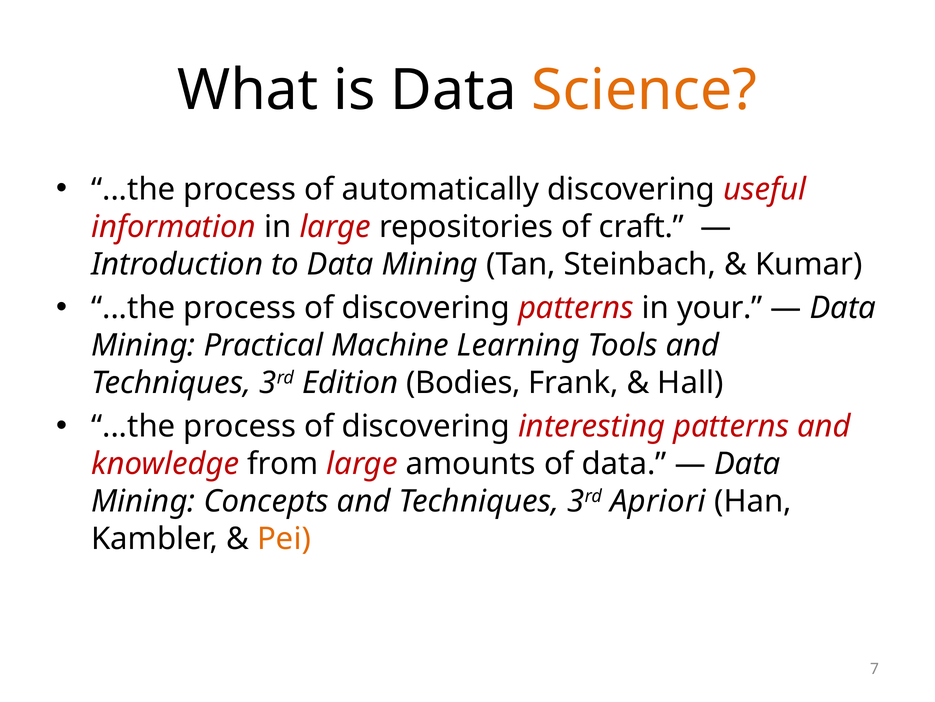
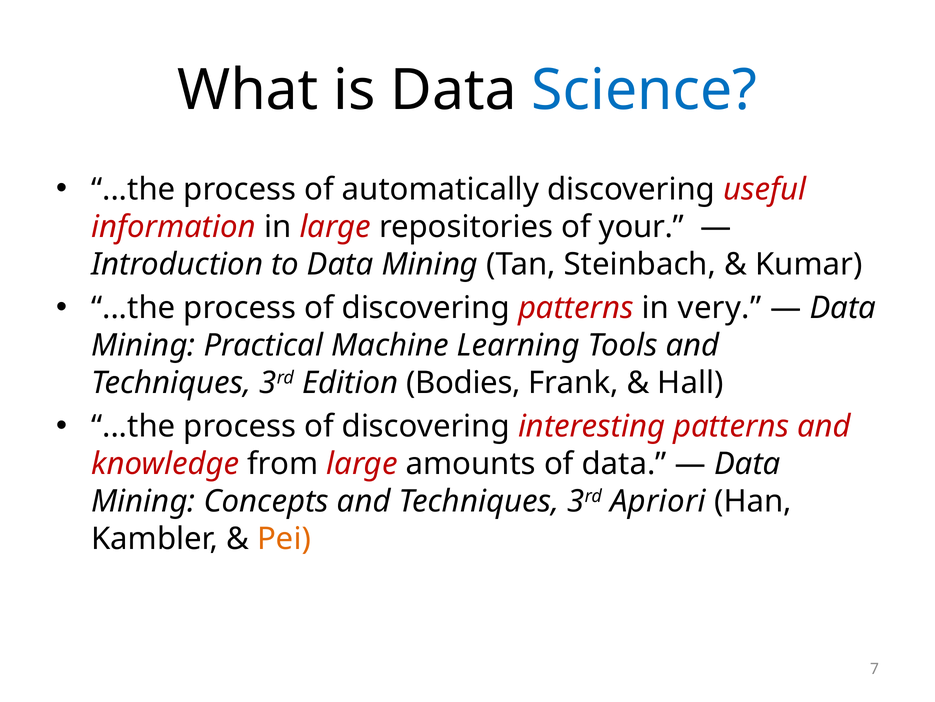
Science colour: orange -> blue (644, 91)
craft: craft -> your (642, 227)
your: your -> very (720, 308)
